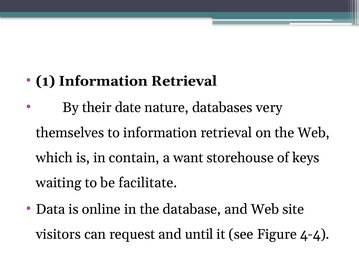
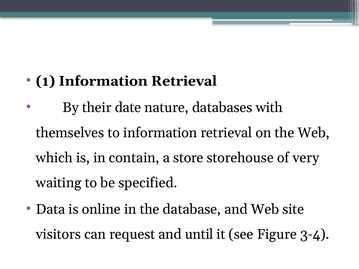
very: very -> with (269, 108)
want: want -> store (188, 158)
keys: keys -> very (306, 158)
facilitate: facilitate -> specified (148, 183)
4-4: 4-4 -> 3-4 (315, 235)
